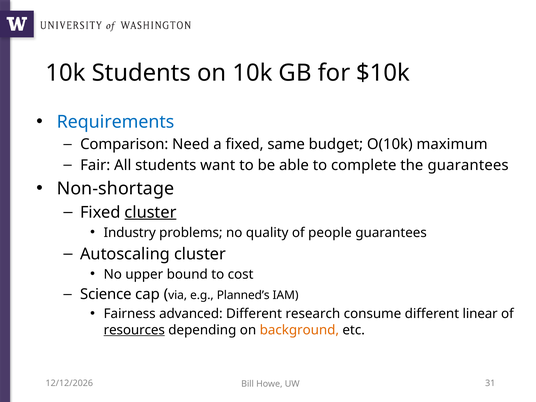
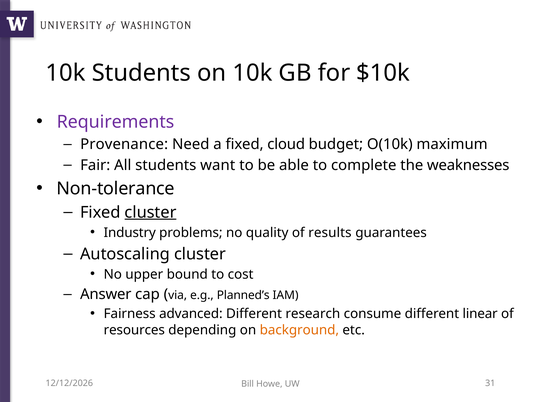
Requirements colour: blue -> purple (116, 122)
Comparison: Comparison -> Provenance (124, 144)
same: same -> cloud (286, 144)
the guarantees: guarantees -> weaknesses (468, 165)
Non-shortage: Non-shortage -> Non-tolerance (116, 189)
people: people -> results (330, 233)
Science: Science -> Answer (106, 294)
resources underline: present -> none (134, 330)
